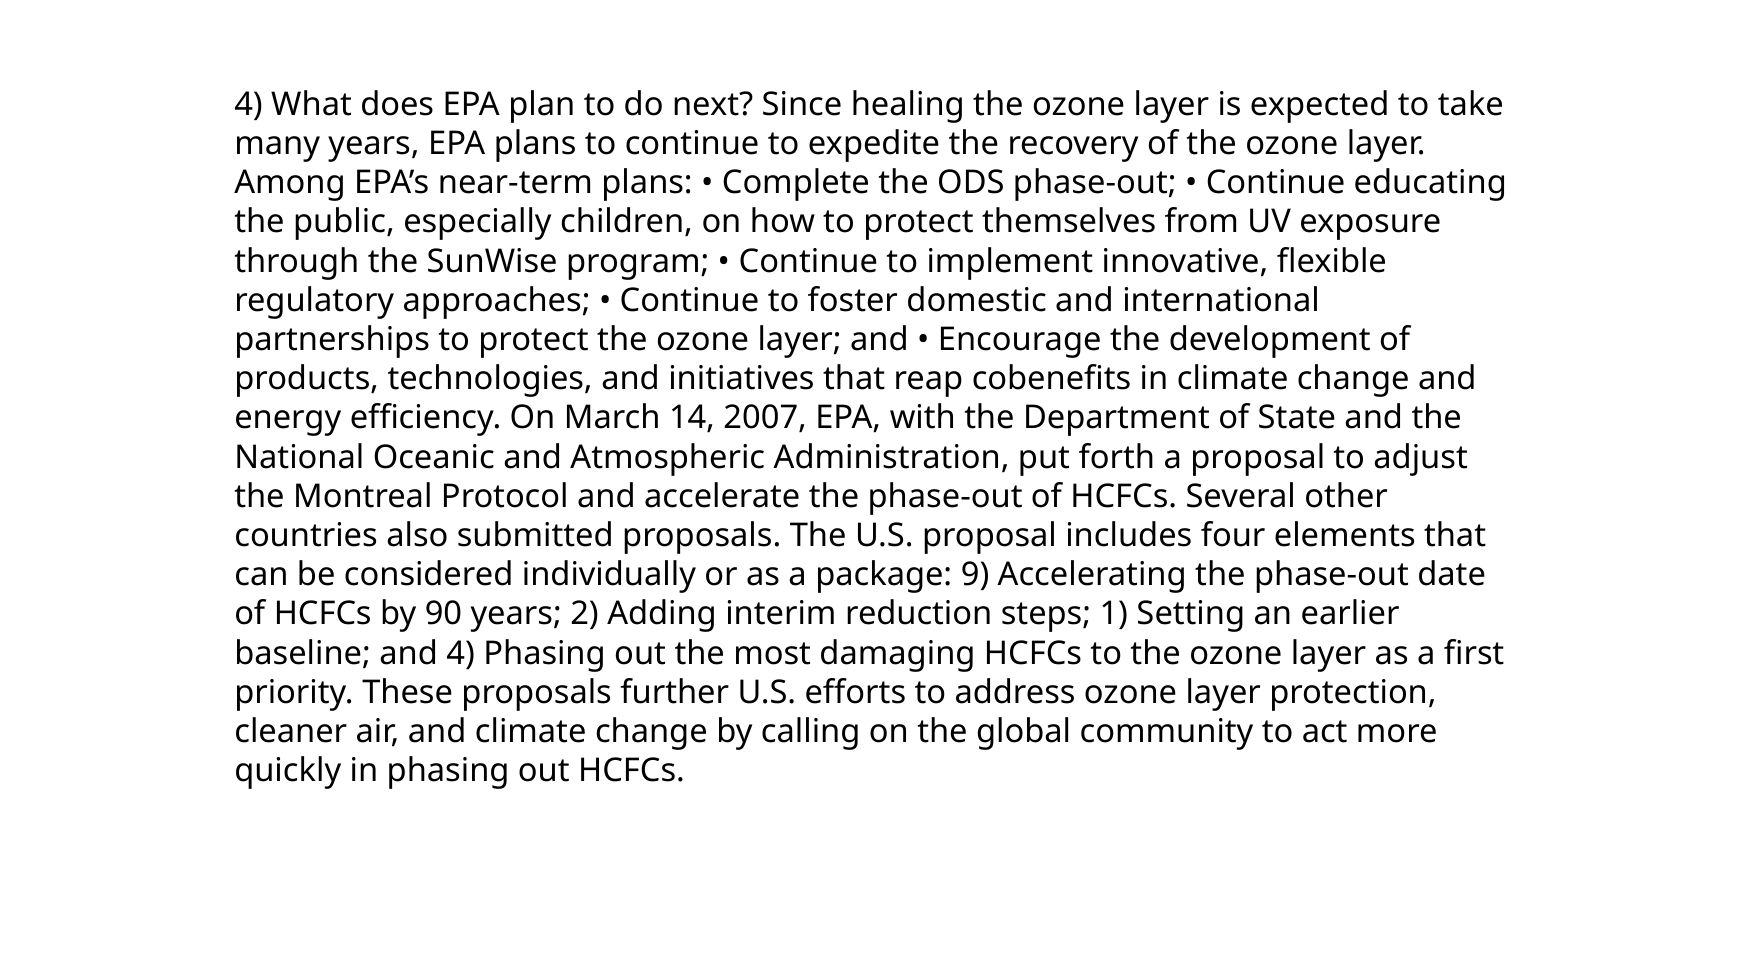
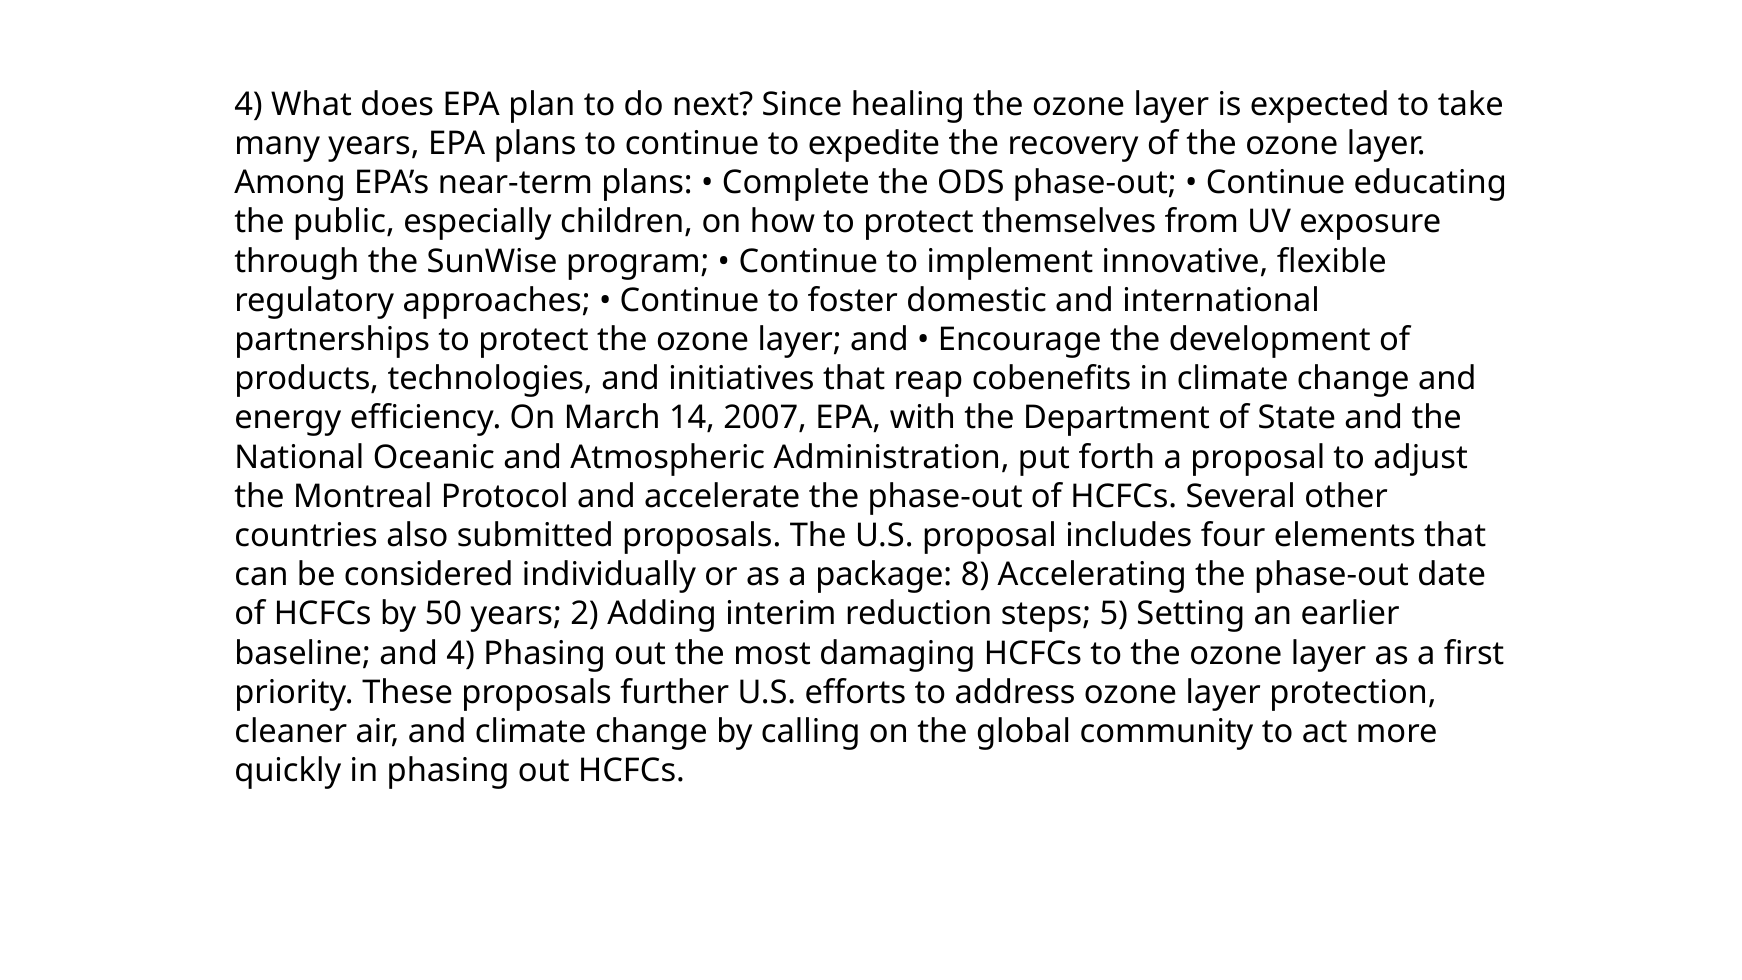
9: 9 -> 8 (975, 575)
90: 90 -> 50 (443, 614)
1: 1 -> 5 (1114, 614)
